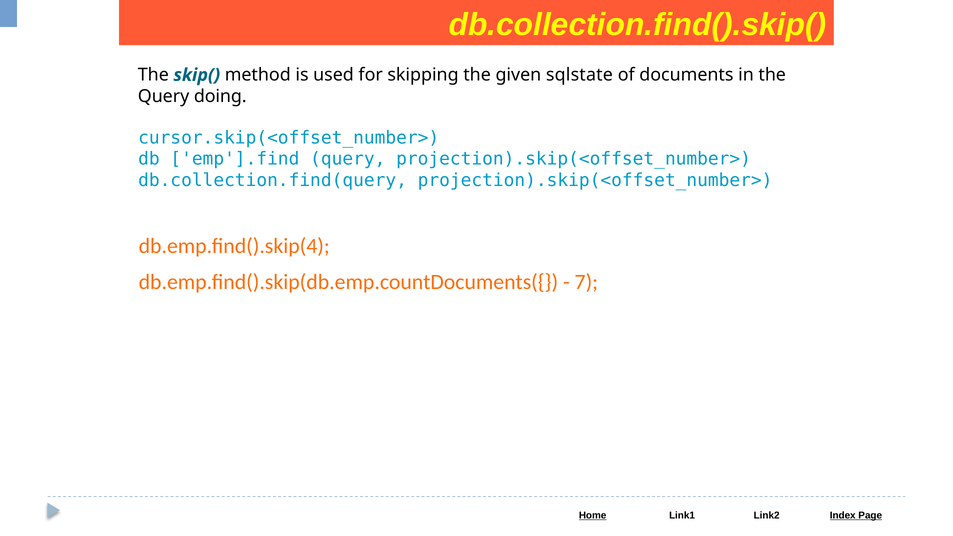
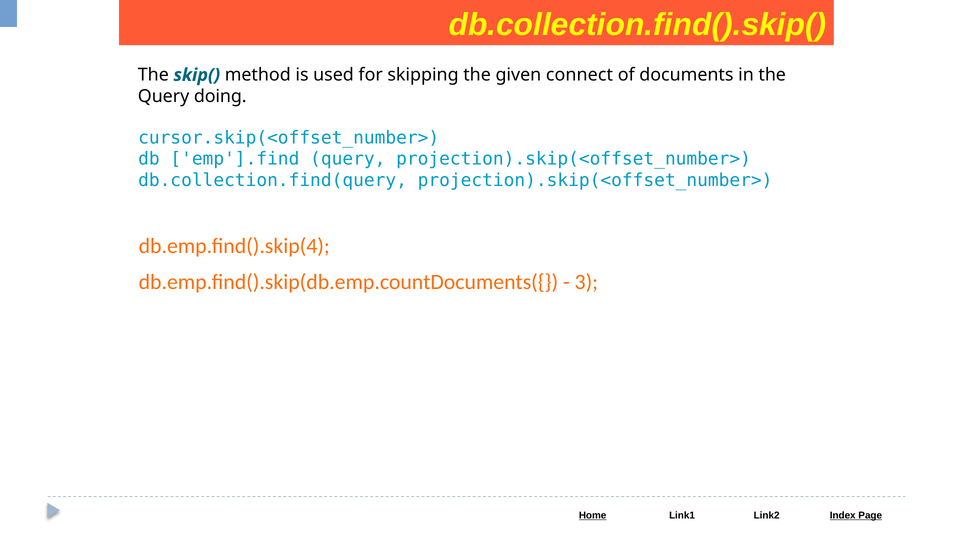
sqlstate: sqlstate -> connect (579, 75)
7: 7 -> 3 (586, 282)
